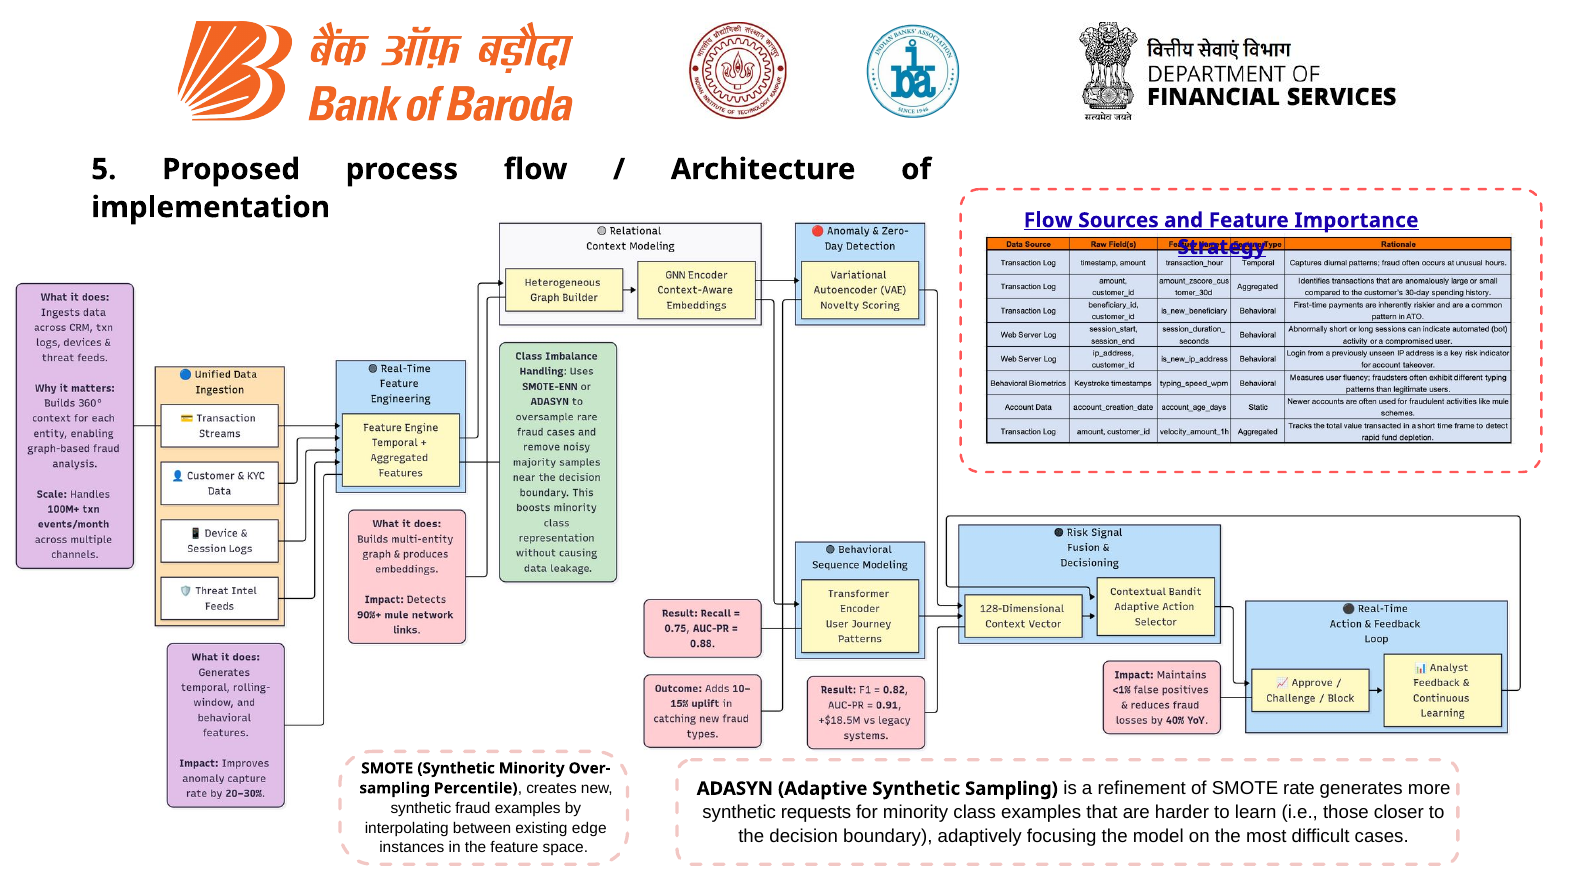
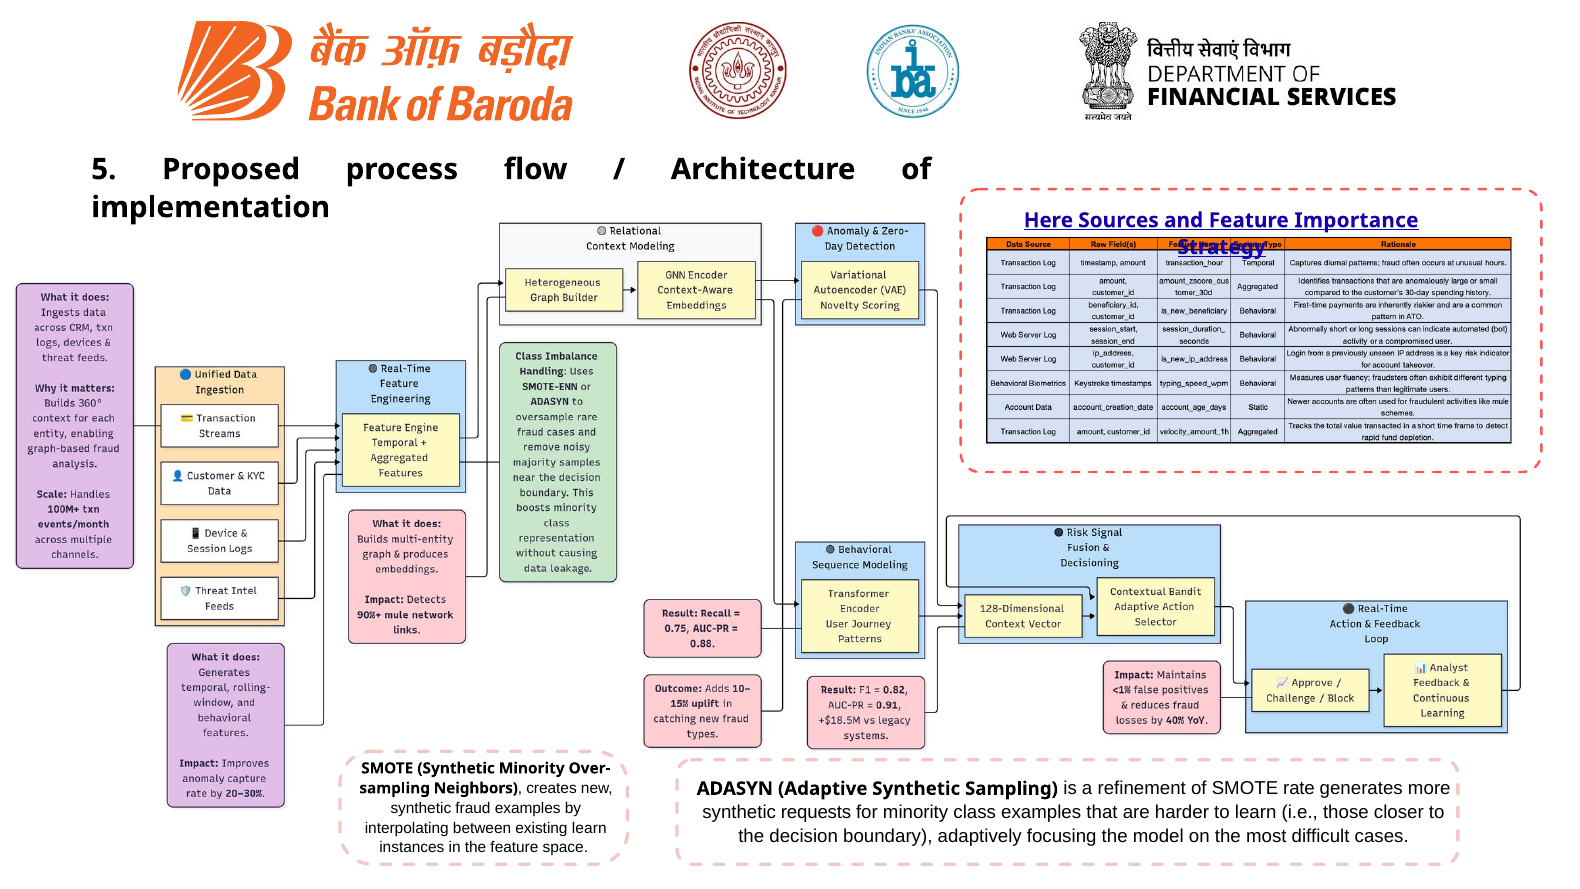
implementation Flow: Flow -> Here (1048, 220)
Percentile: Percentile -> Neighbors (476, 788)
existing edge: edge -> learn (589, 828)
